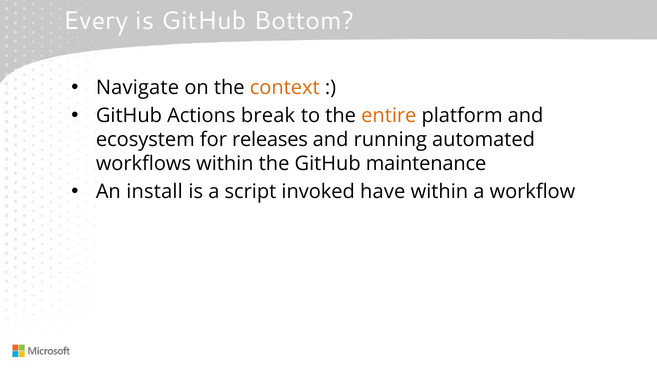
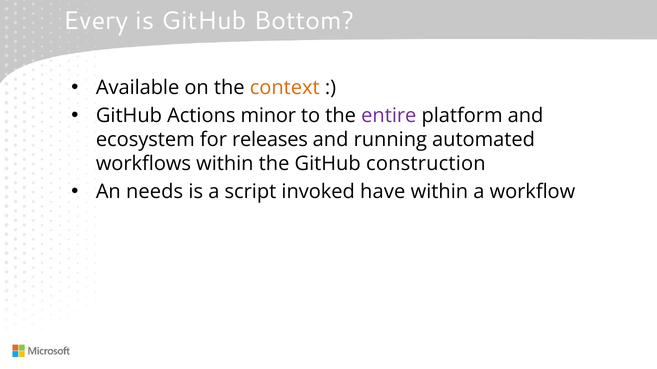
Navigate: Navigate -> Available (138, 88)
break: break -> minor (268, 116)
entire colour: orange -> purple (389, 116)
maintenance: maintenance -> construction (426, 164)
install: install -> needs (155, 192)
